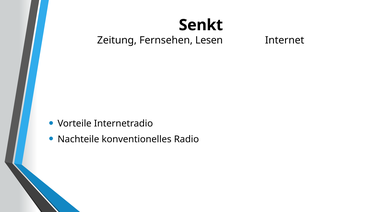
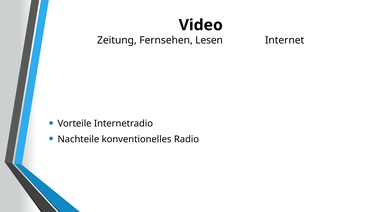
Senkt: Senkt -> Video (201, 25)
